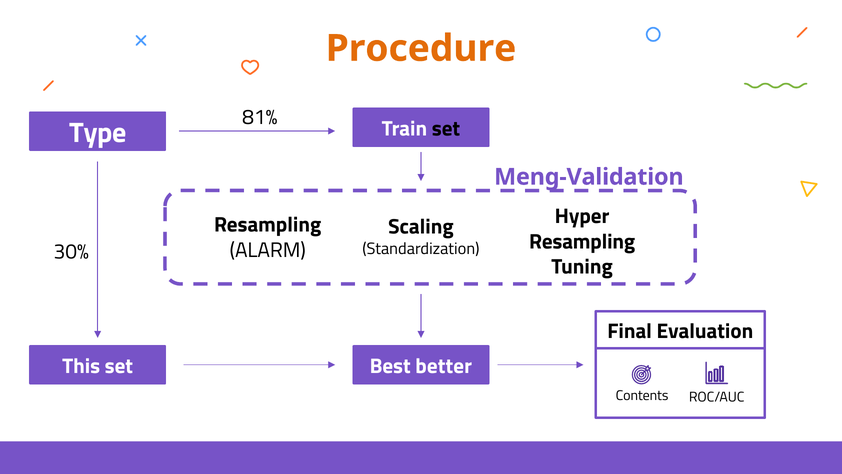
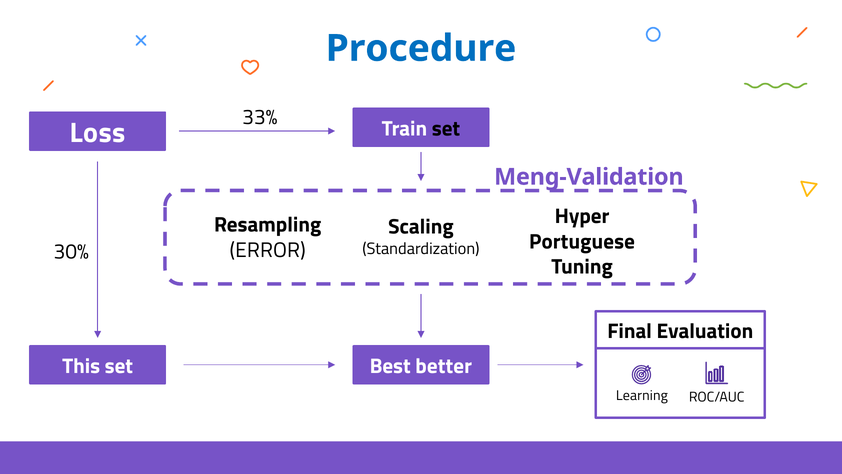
Procedure colour: orange -> blue (421, 48)
81%: 81% -> 33% (260, 117)
Type: Type -> Loss (98, 133)
Resampling: Resampling -> Portuguese (582, 241)
ALARM: ALARM -> ERROR (268, 250)
Contents: Contents -> Learning (642, 395)
